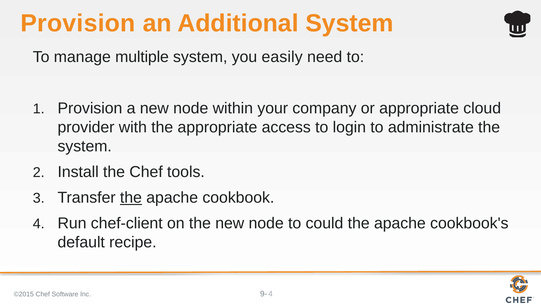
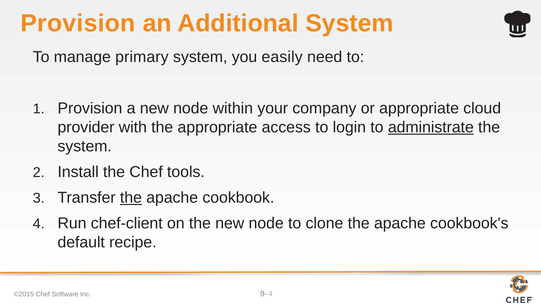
multiple: multiple -> primary (142, 57)
administrate underline: none -> present (431, 127)
could: could -> clone (324, 224)
